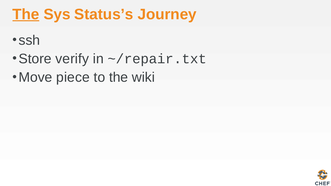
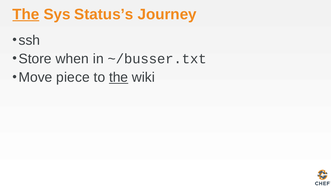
verify: verify -> when (72, 59)
~/repair.txt: ~/repair.txt -> ~/busser.txt (157, 59)
the underline: none -> present (119, 78)
